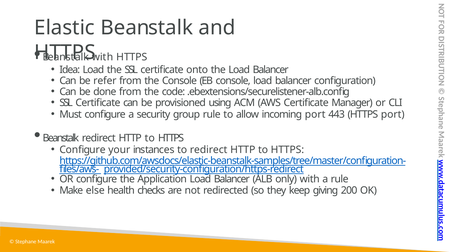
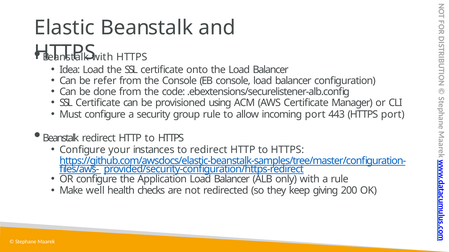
else: else -> well (95, 191)
